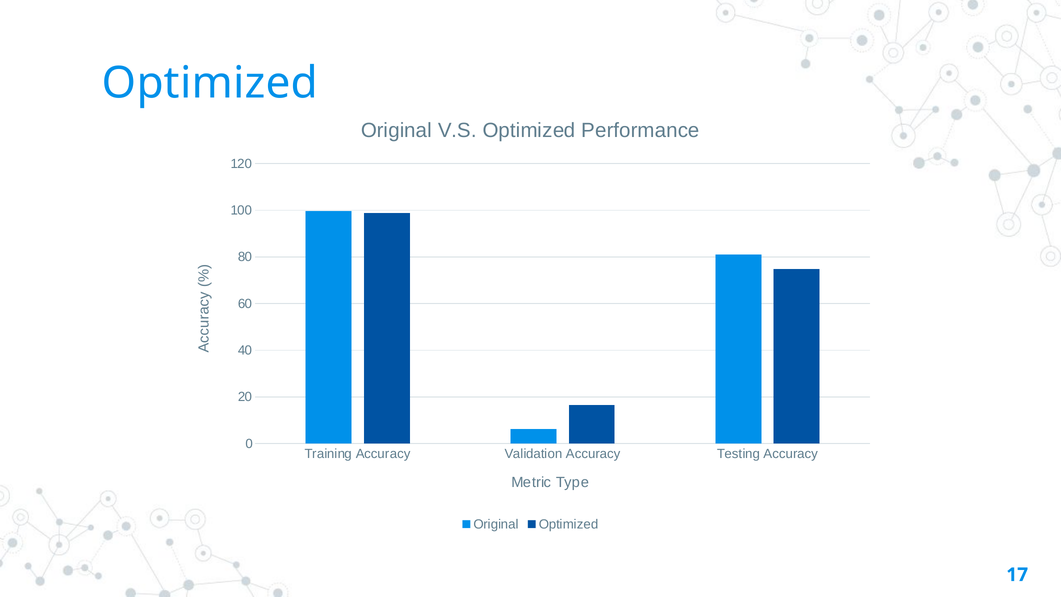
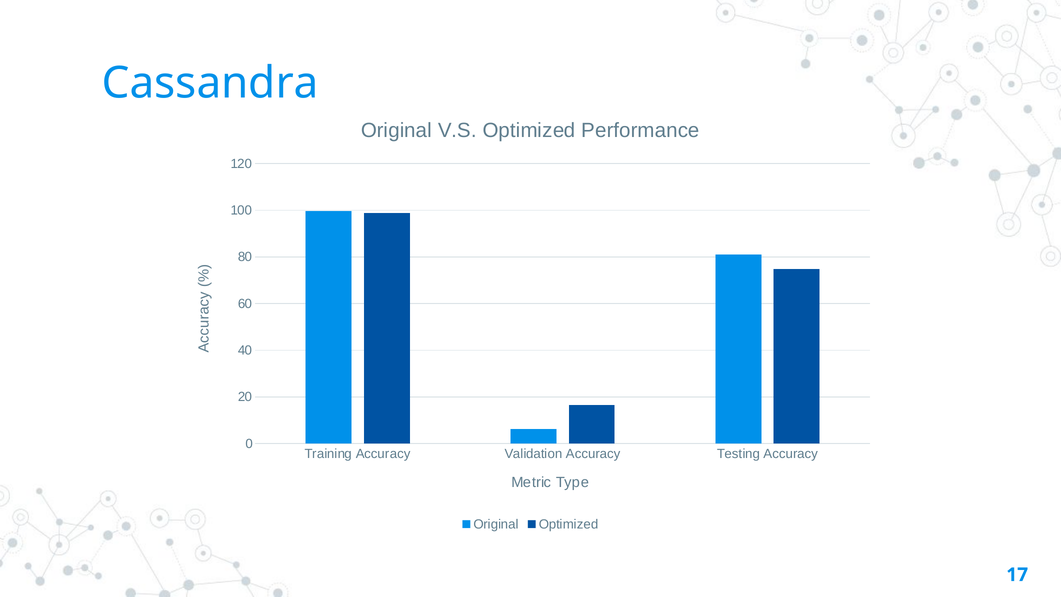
Optimized: Optimized -> Cassandra (210, 83)
